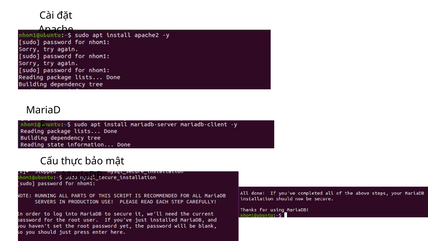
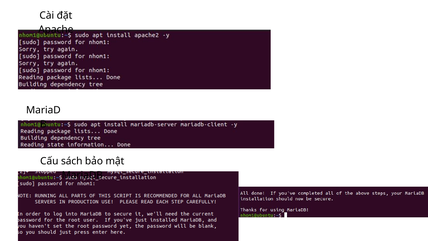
thực: thực -> sách (72, 161)
